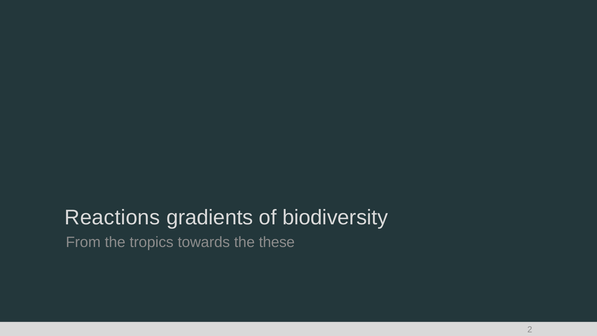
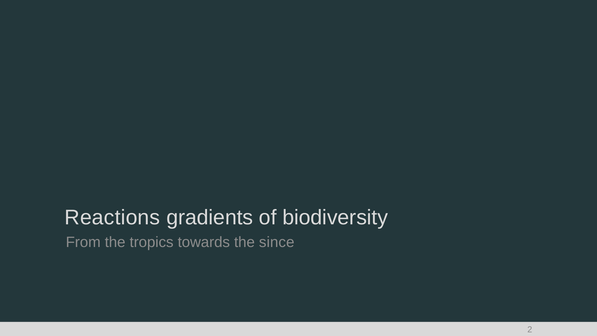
these: these -> since (277, 242)
